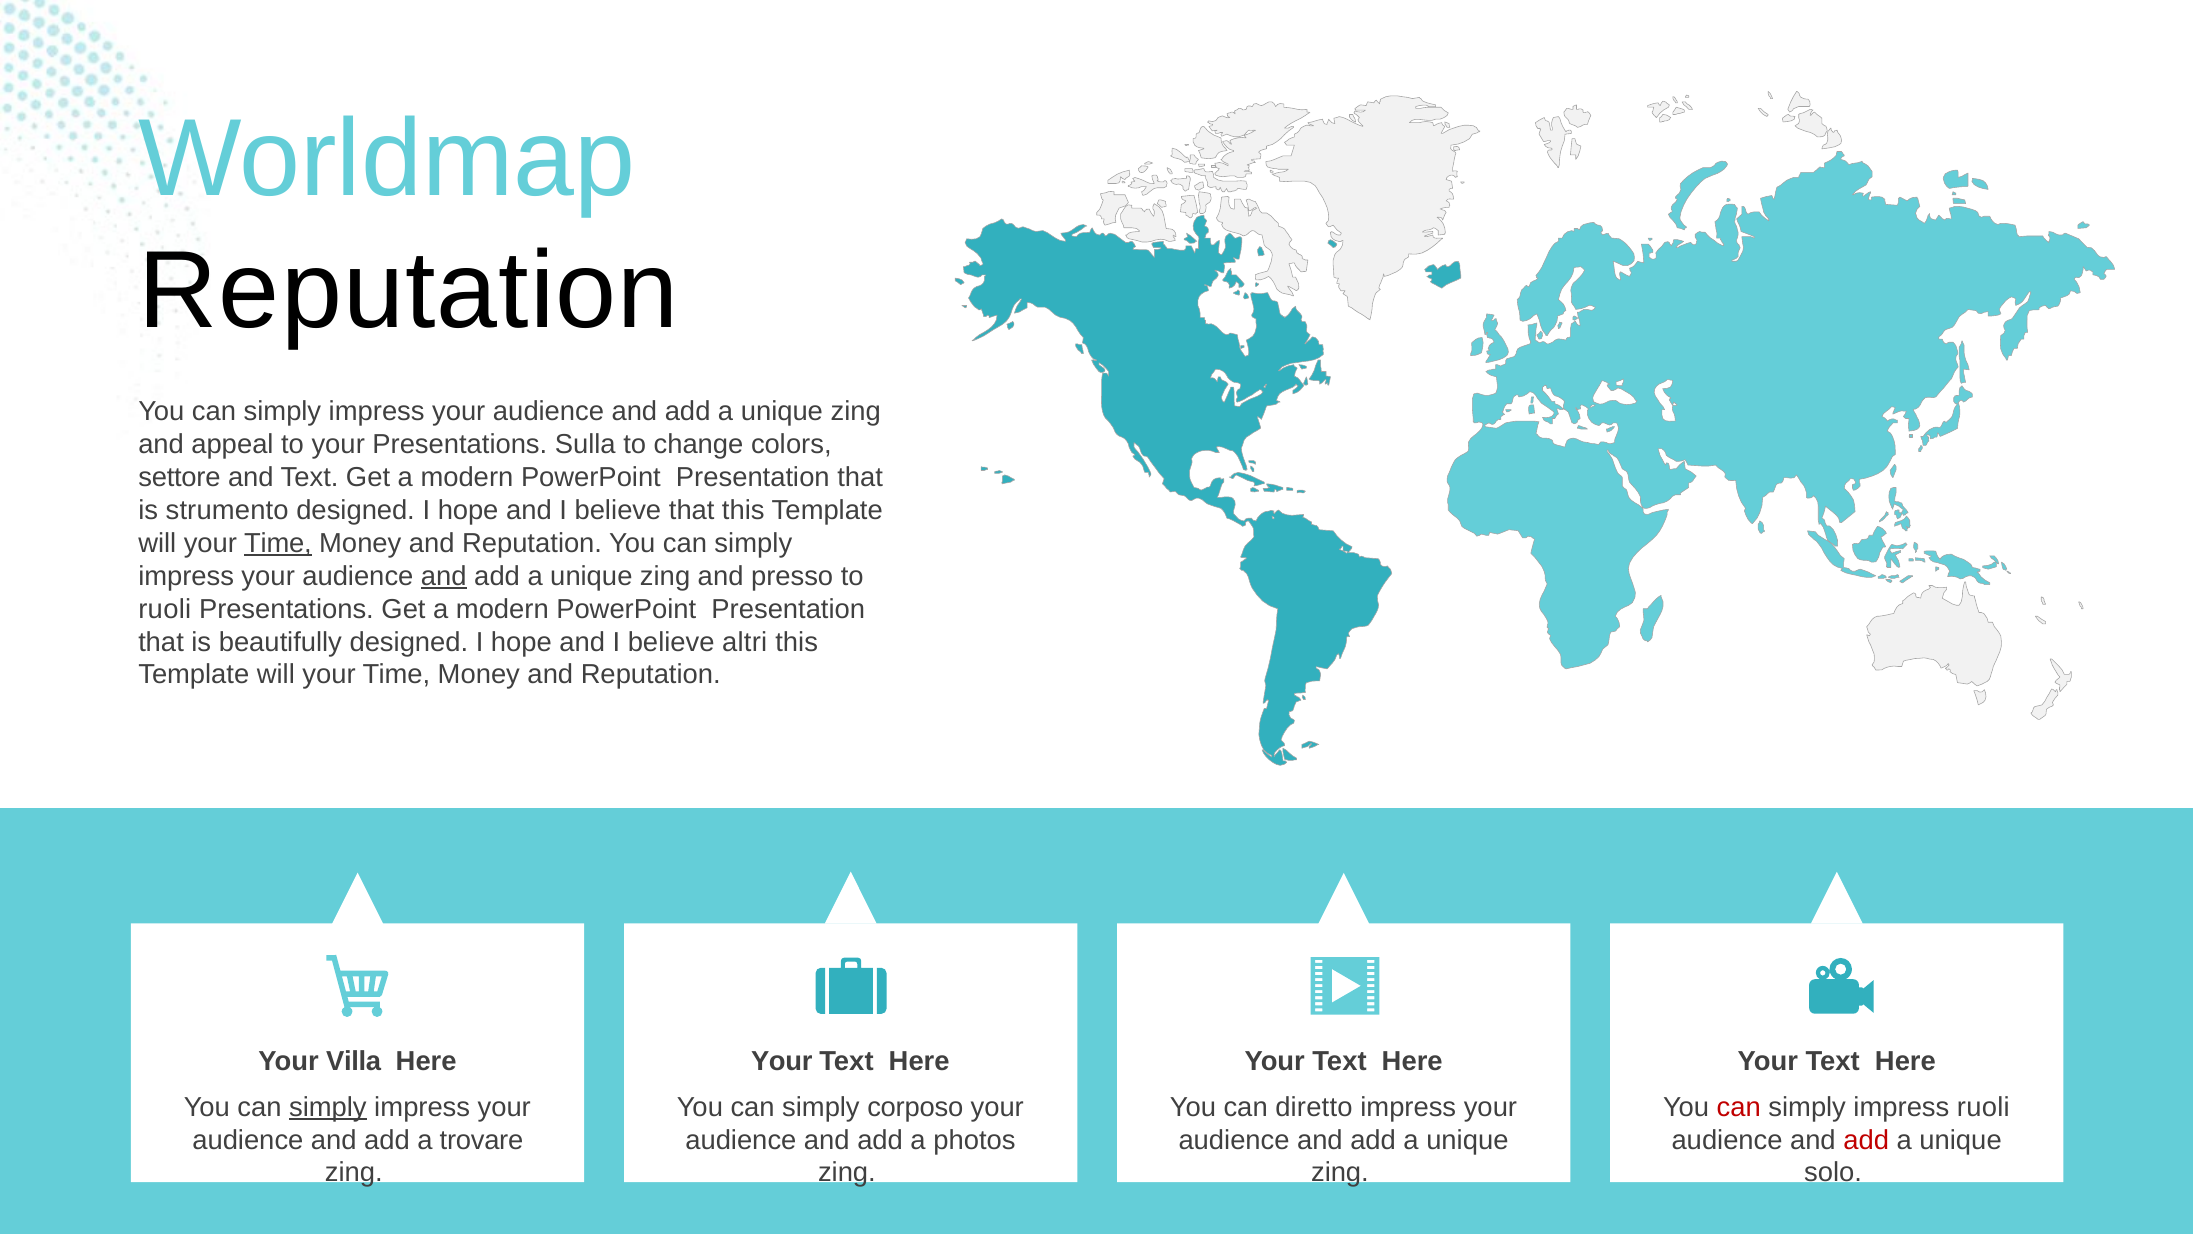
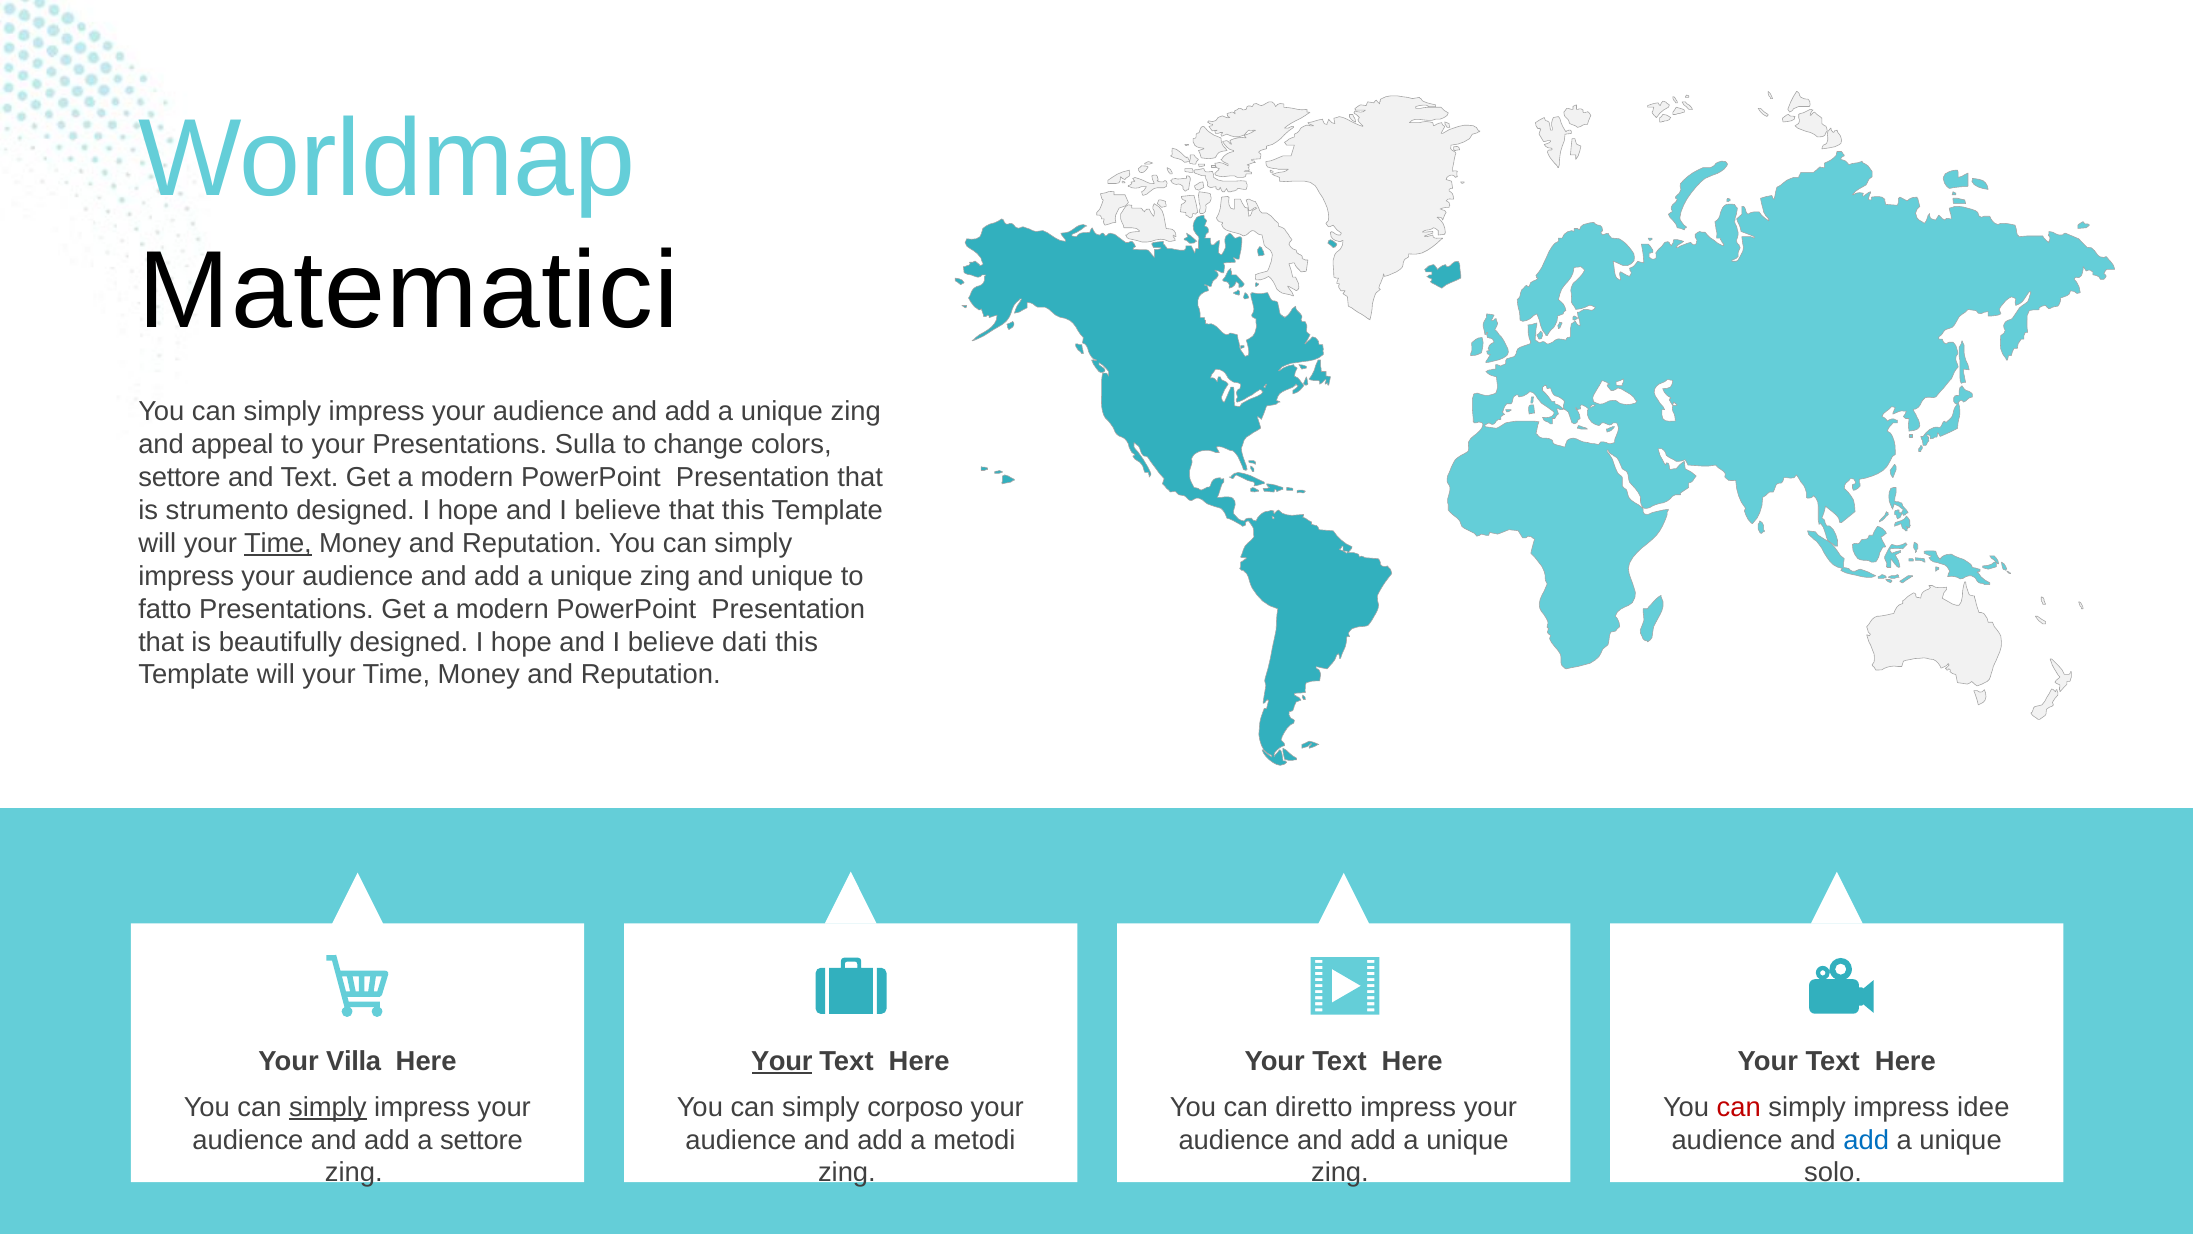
Reputation: Reputation -> Matematici (409, 291)
and underline: present -> none (444, 576)
and presso: presso -> unique (792, 576)
ruoli: ruoli -> fatto (165, 609)
altri: altri -> dati (745, 642)
Your underline: none -> present (782, 1061)
impress ruoli: ruoli -> idee (1983, 1107)
a trovare: trovare -> settore (481, 1140)
photos: photos -> metodi (974, 1140)
add colour: red -> blue (1866, 1140)
